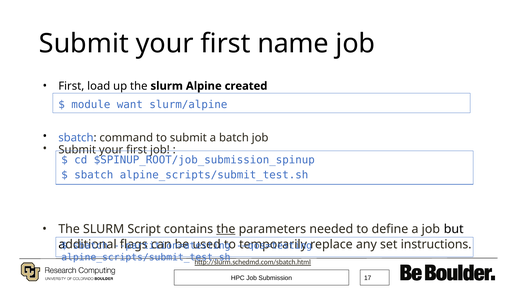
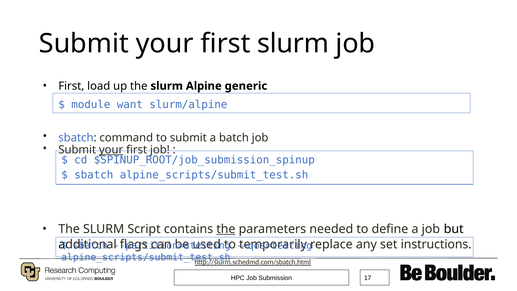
first name: name -> slurm (293, 44)
created: created -> generic (246, 86)
your underline: none -> present (111, 150)
